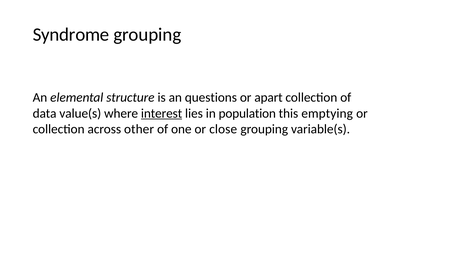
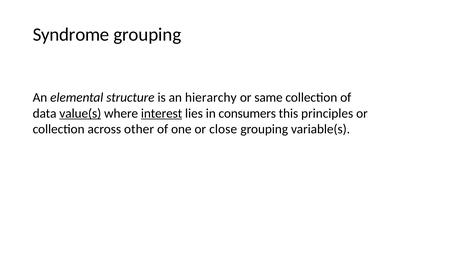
questions: questions -> hierarchy (211, 97)
apart: apart -> same (269, 97)
value(s underline: none -> present (80, 113)
population: population -> consumers (247, 113)
emptying: emptying -> principles (327, 113)
